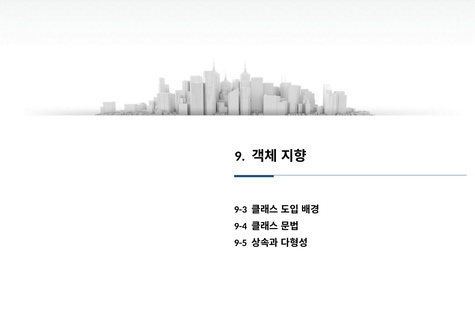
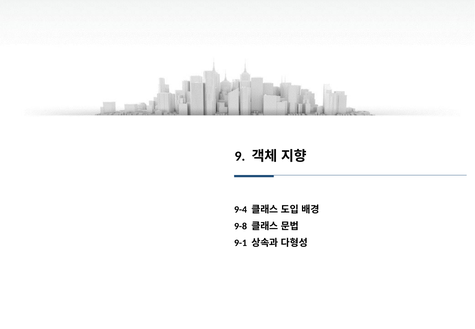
9-3: 9-3 -> 9-4 (241, 210)
9-4: 9-4 -> 9-8 (241, 226)
9-5: 9-5 -> 9-1 (241, 243)
